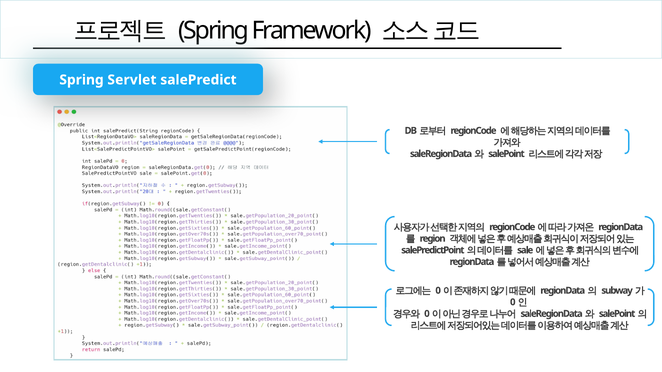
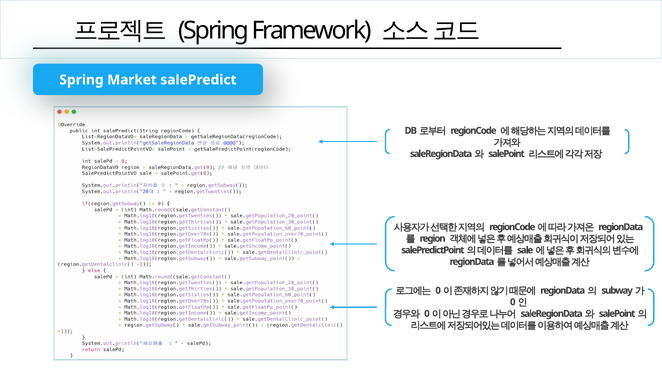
Servlet: Servlet -> Market (132, 80)
